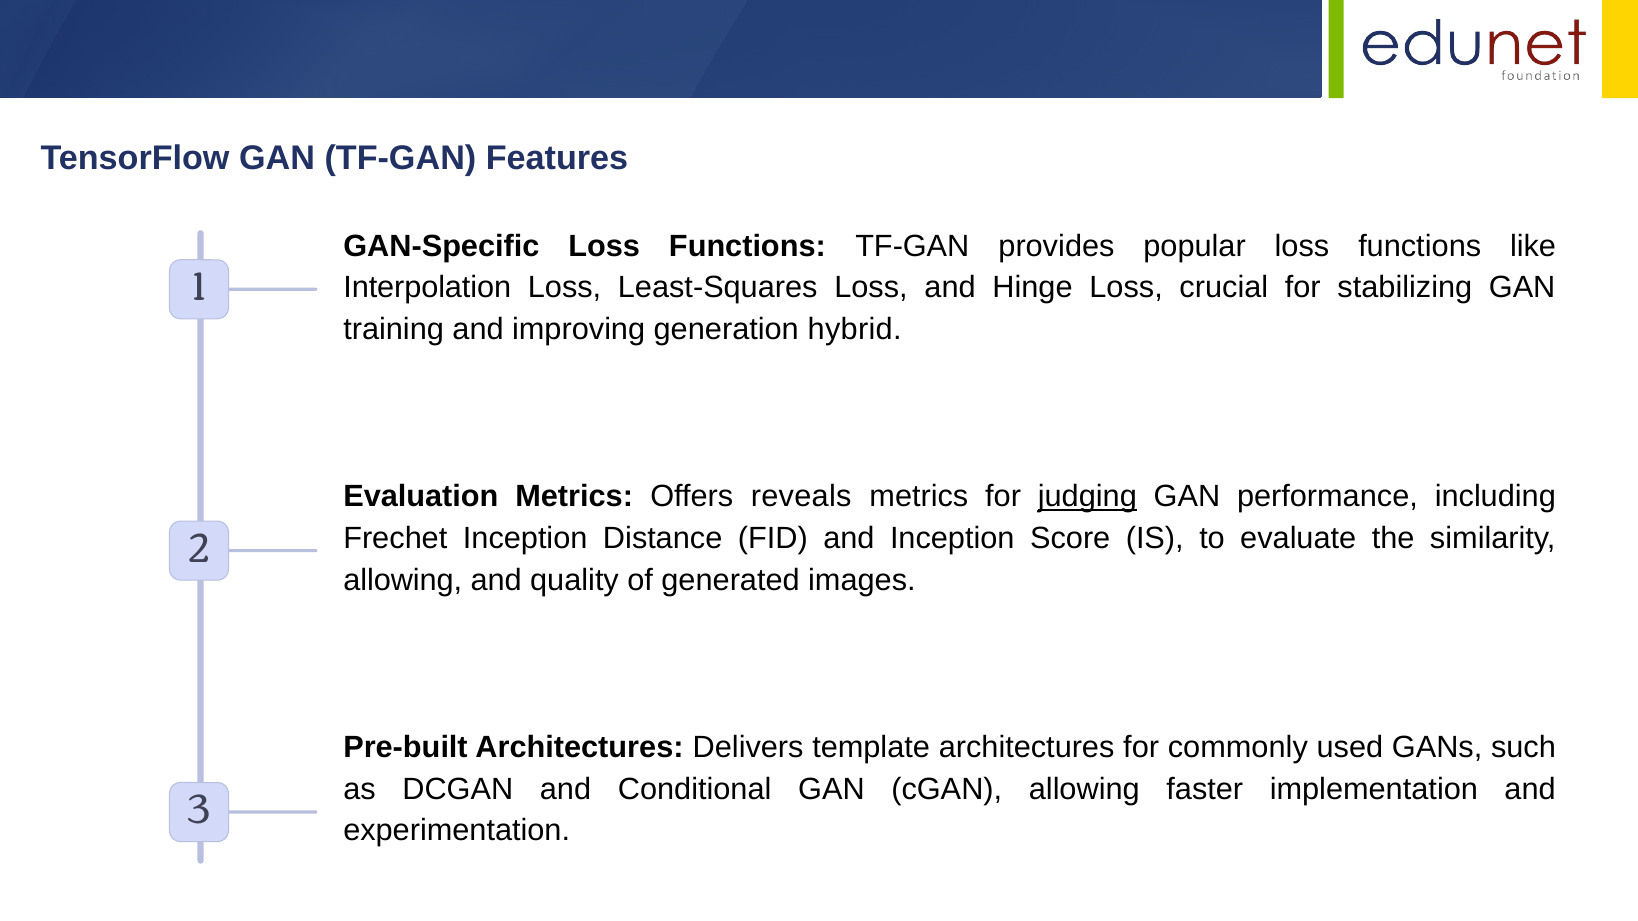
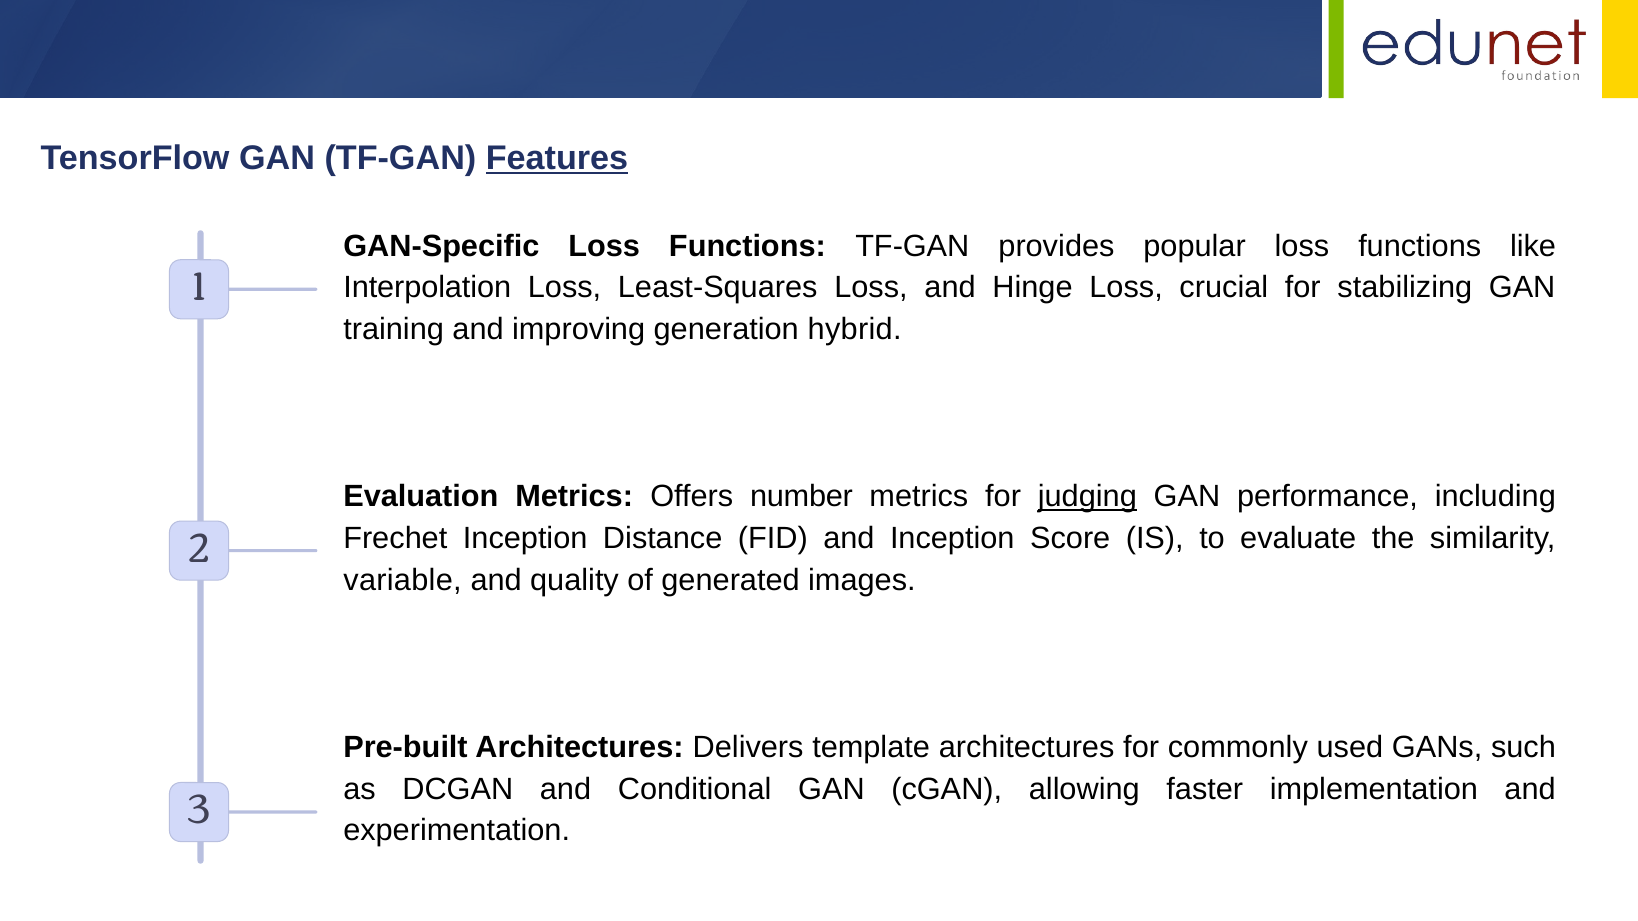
Features underline: none -> present (557, 158)
reveals: reveals -> number (801, 497)
allowing: allowing -> variable (403, 580)
